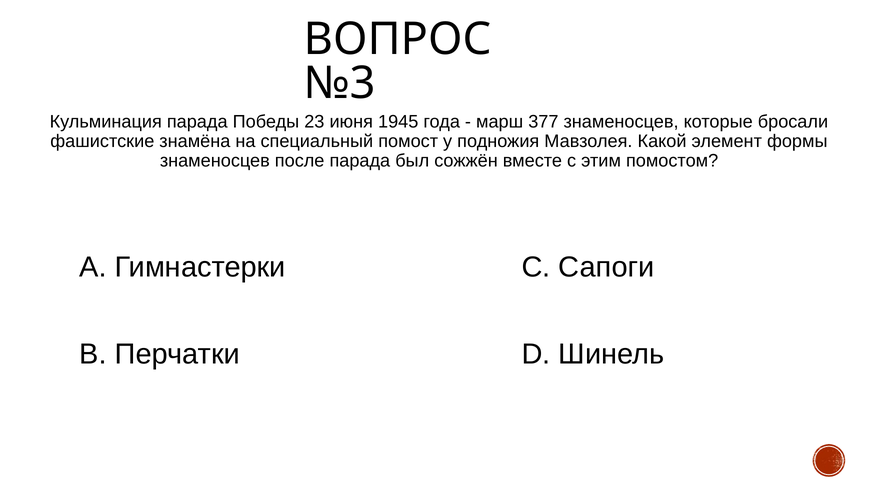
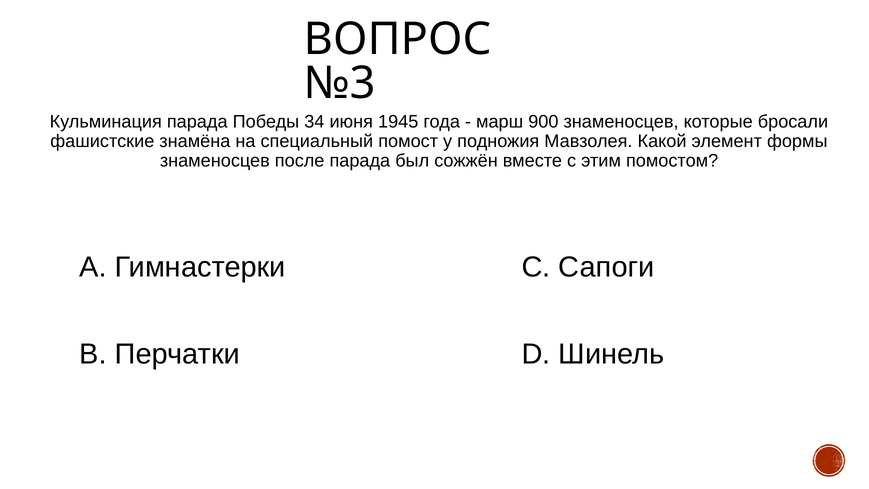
23: 23 -> 34 (314, 122)
377: 377 -> 900 (543, 122)
